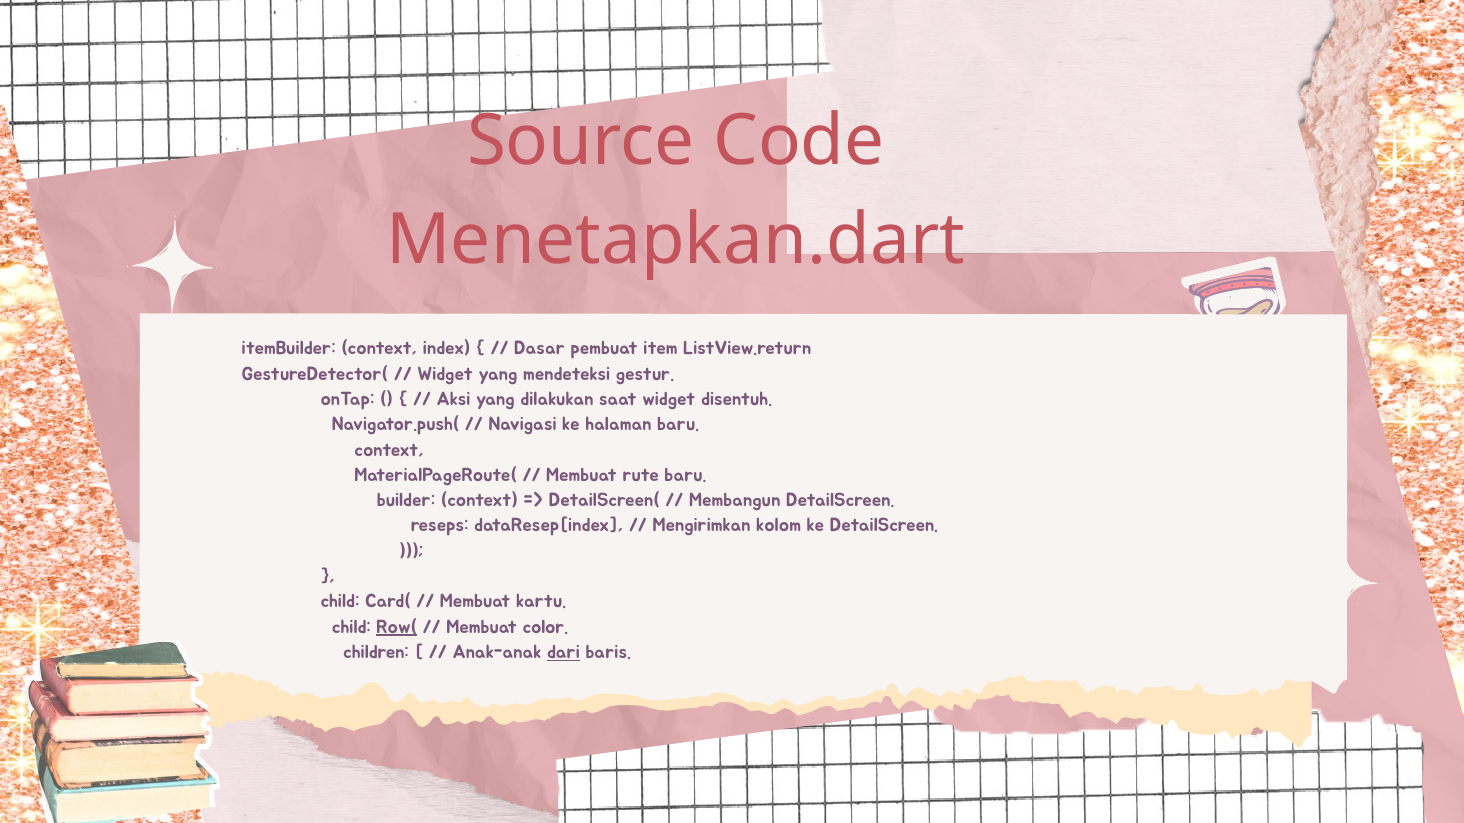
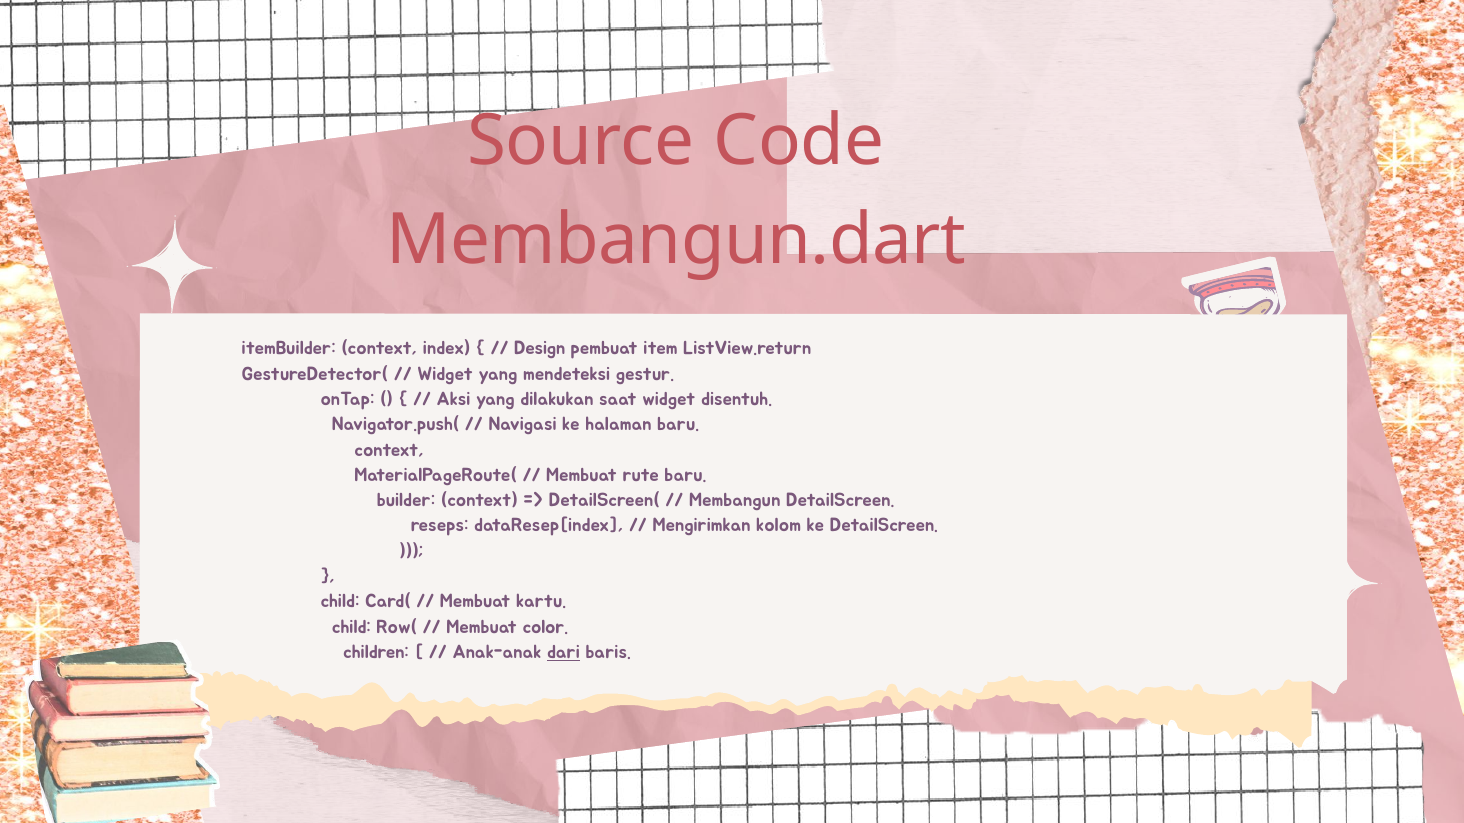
Menetapkan.dart: Menetapkan.dart -> Membangun.dart (676, 240)
Dasar: Dasar -> Design (540, 349)
Row( underline: present -> none (397, 627)
